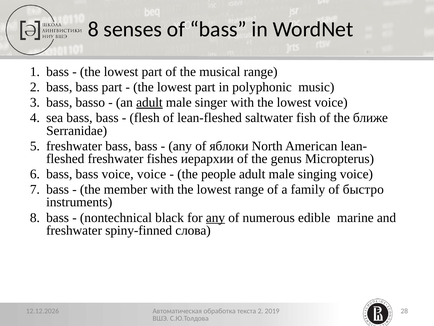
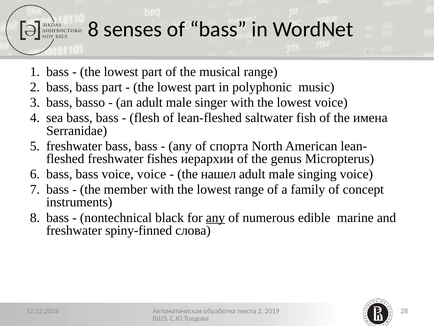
adult underline: present -> none (149, 102)
ближе: ближе -> имена (370, 118)
яблоки: яблоки -> спорта (229, 146)
people: people -> нашел (218, 174)
быстро: быстро -> concept (363, 189)
